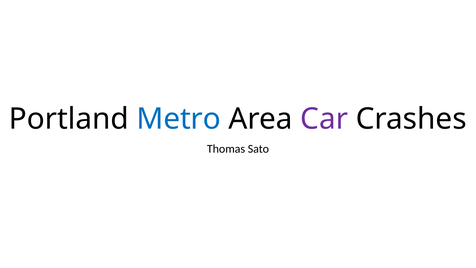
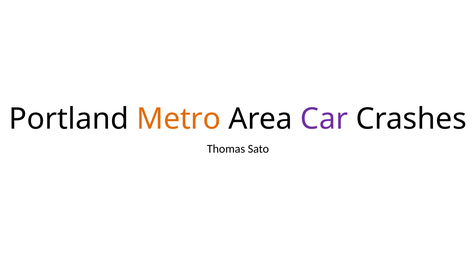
Metro colour: blue -> orange (179, 119)
